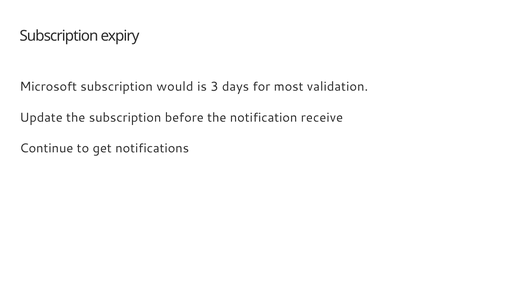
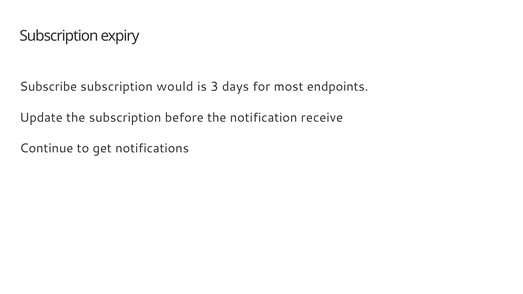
Microsoft: Microsoft -> Subscribe (48, 87)
validation: validation -> endpoints (338, 87)
